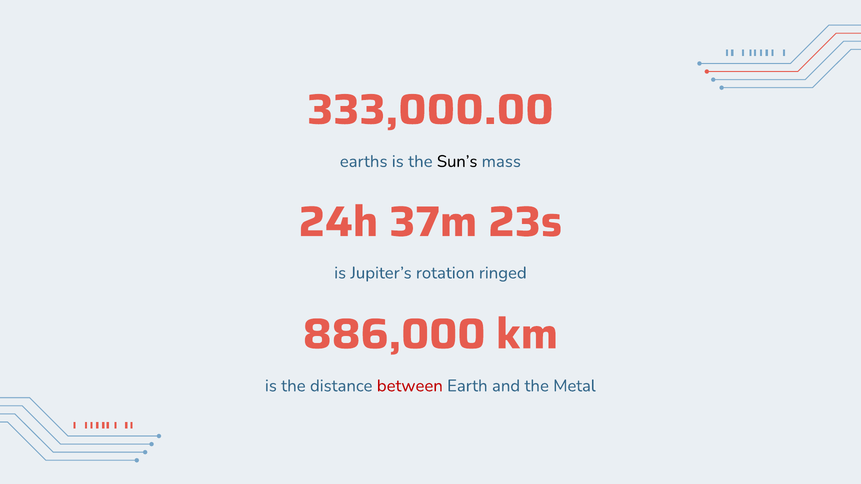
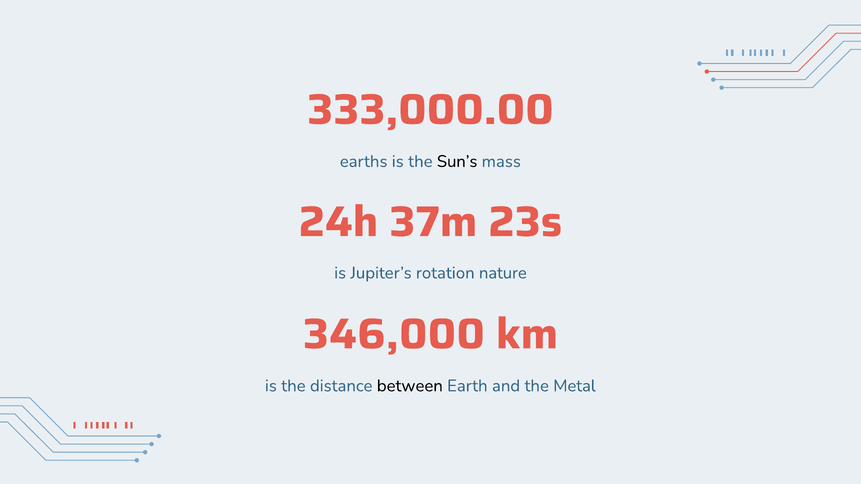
ringed: ringed -> nature (503, 273)
886,000: 886,000 -> 346,000 (394, 334)
between colour: red -> black (410, 386)
